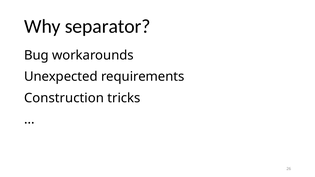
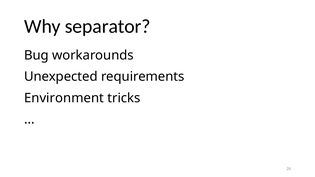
Construction: Construction -> Environment (64, 98)
